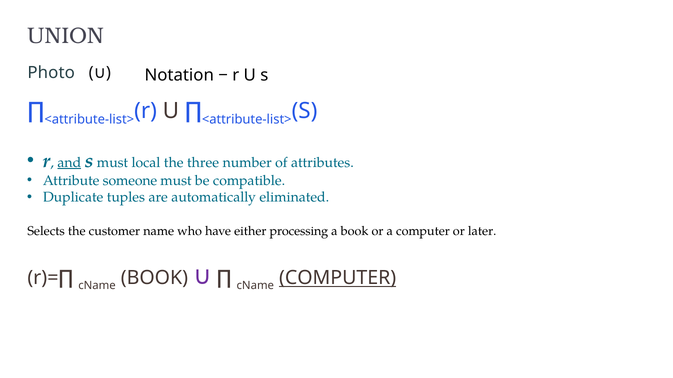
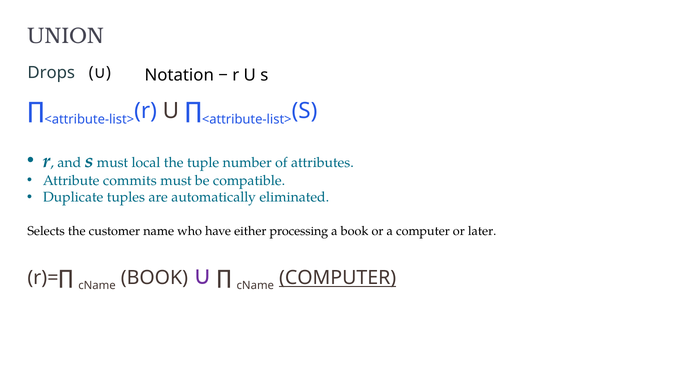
Photo: Photo -> Drops (51, 73)
and underline: present -> none (69, 163)
three: three -> tuple (203, 163)
someone: someone -> commits (130, 181)
